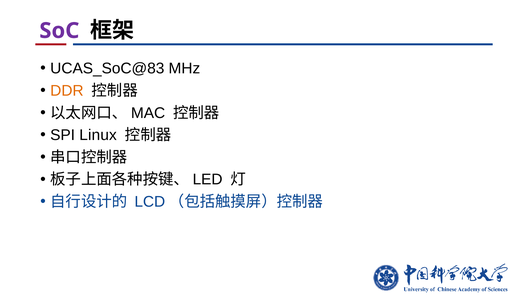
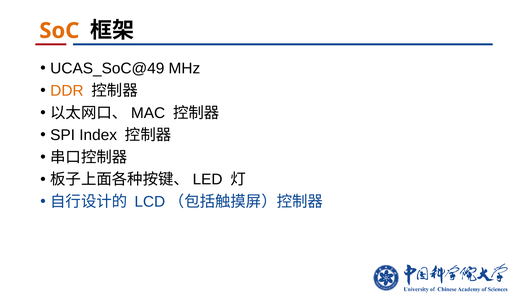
SoC colour: purple -> orange (59, 31)
UCAS_SoC@83: UCAS_SoC@83 -> UCAS_SoC@49 (107, 68)
Linux: Linux -> Index (98, 135)
